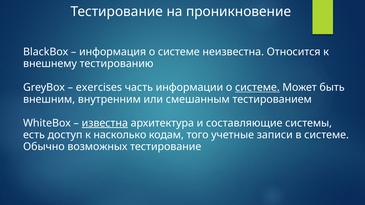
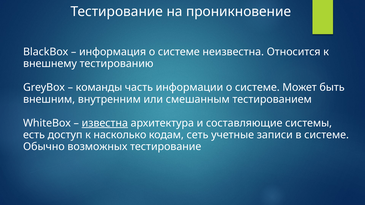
exercises: exercises -> команды (99, 88)
системе underline: present -> none (257, 88)
того: того -> сеть (198, 135)
